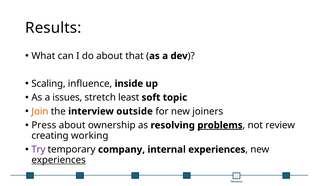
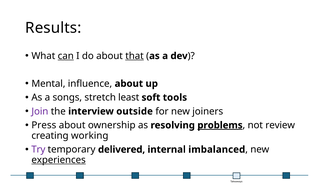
can underline: none -> present (66, 56)
that underline: none -> present (135, 56)
Scaling: Scaling -> Mental (48, 84)
influence inside: inside -> about (129, 84)
issues: issues -> songs (67, 98)
topic: topic -> tools (175, 98)
Join colour: orange -> purple (40, 111)
company: company -> delivered (122, 150)
internal experiences: experiences -> imbalanced (217, 150)
